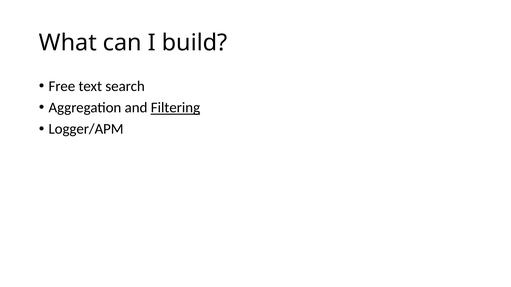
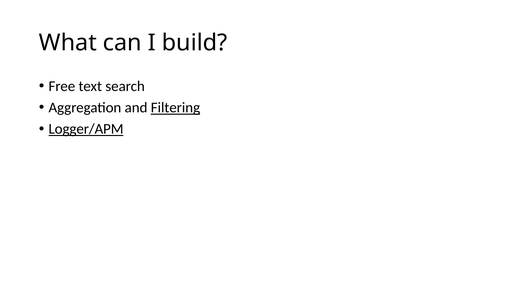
Logger/APM underline: none -> present (86, 129)
